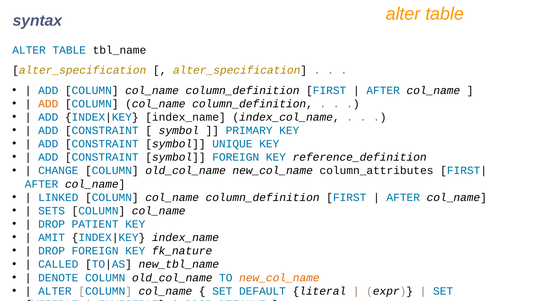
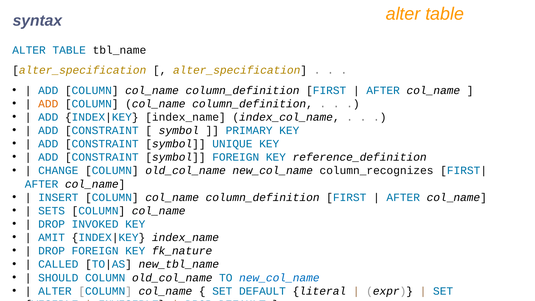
column_attributes: column_attributes -> column_recognizes (377, 171)
LINKED: LINKED -> INSERT (58, 197)
PATIENT: PATIENT -> INVOKED (95, 224)
DENOTE: DENOTE -> SHOULD (58, 278)
new_col_name colour: orange -> blue (279, 278)
